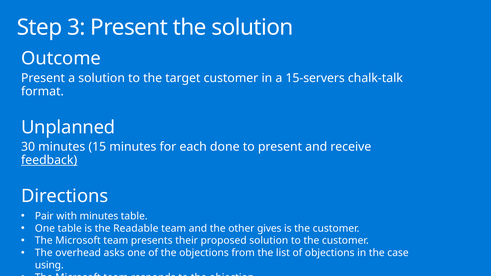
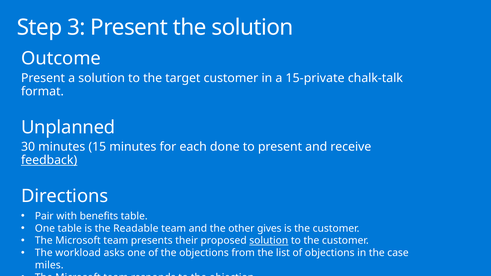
15-servers: 15-servers -> 15-private (315, 78)
with minutes: minutes -> benefits (99, 216)
solution underline: none -> present (269, 241)
overhead: overhead -> workload (78, 253)
using: using -> miles (49, 265)
